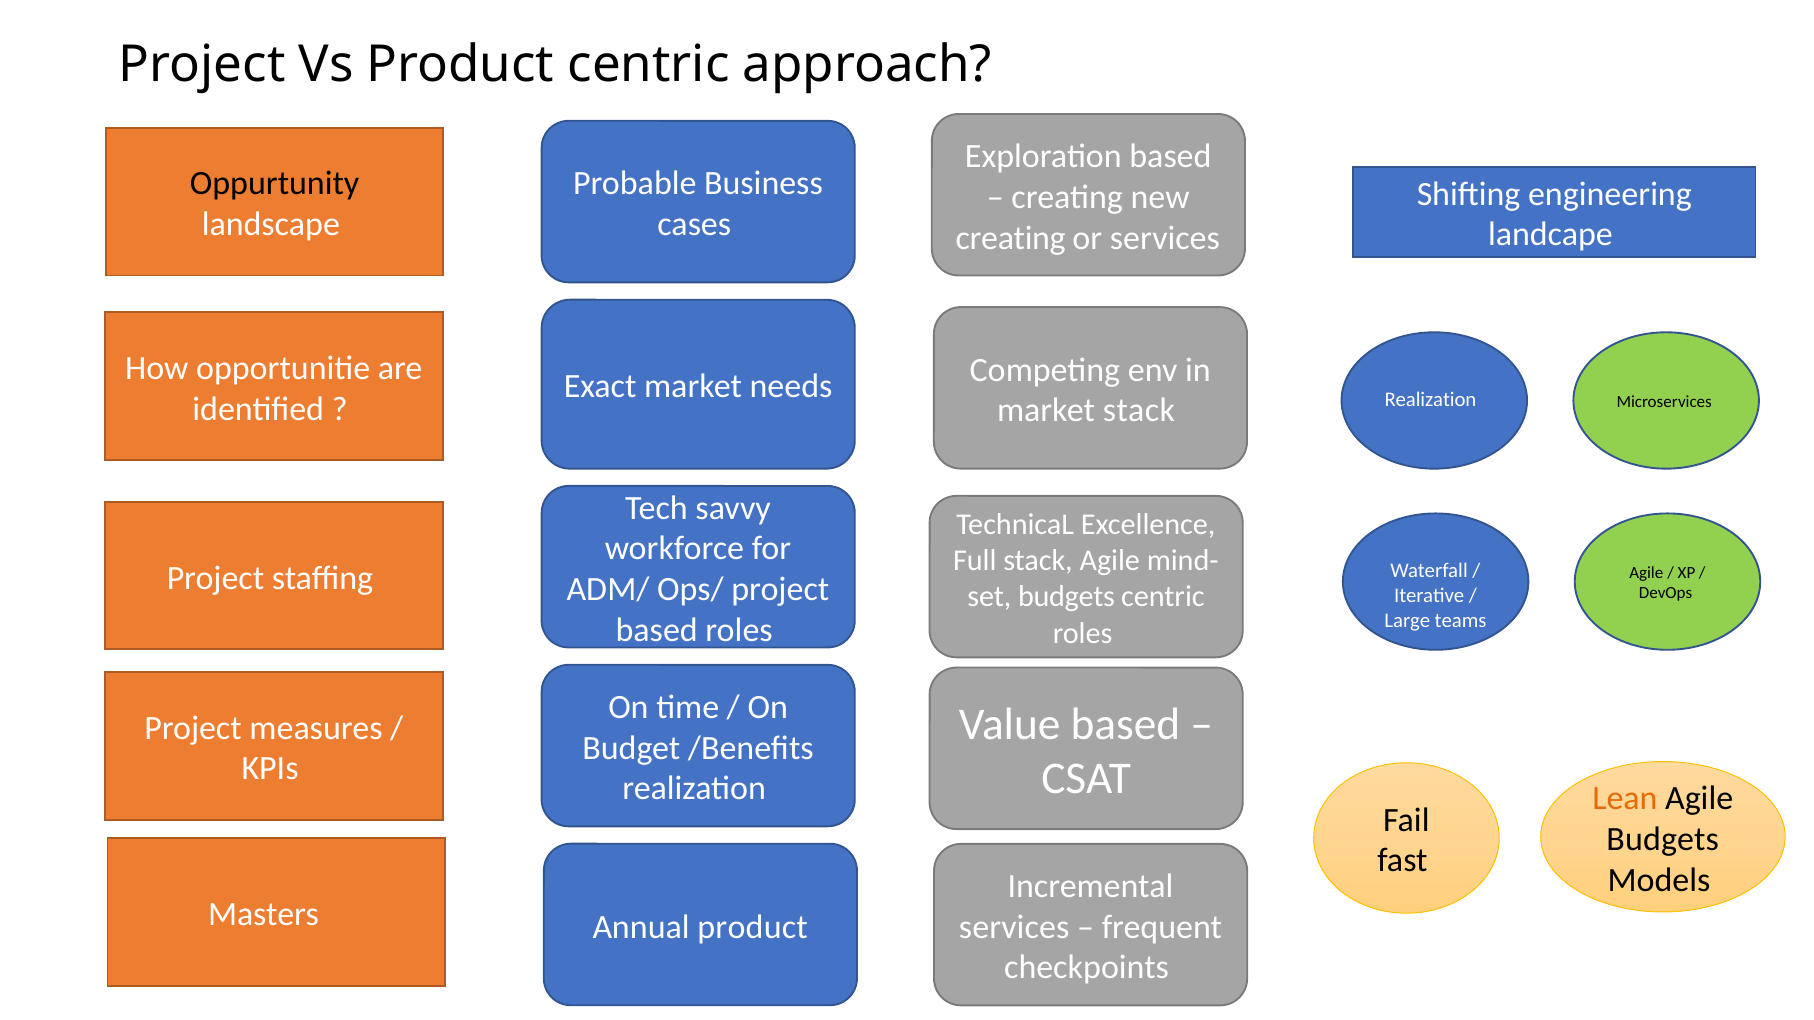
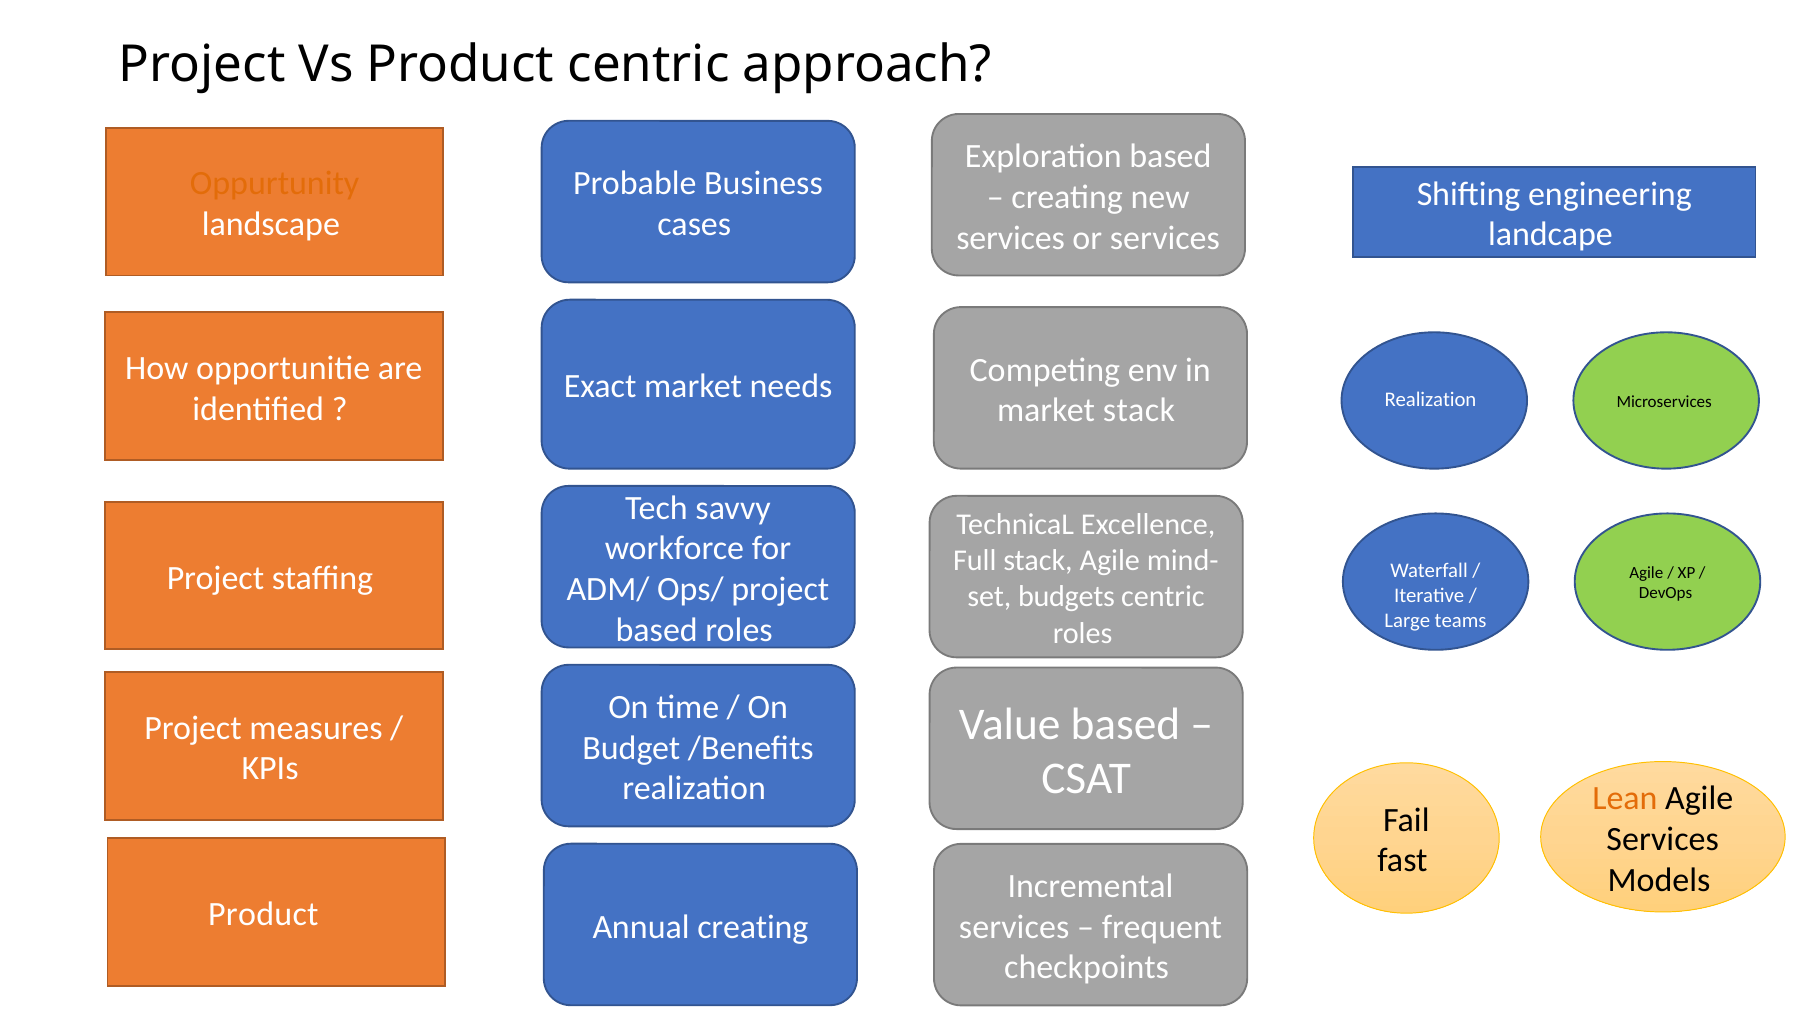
Oppurtunity colour: black -> orange (275, 184)
creating: creating -> services (1011, 238)
Budgets: Budgets -> Services (1663, 839)
Masters: Masters -> Product (263, 915)
Annual product: product -> creating (753, 927)
